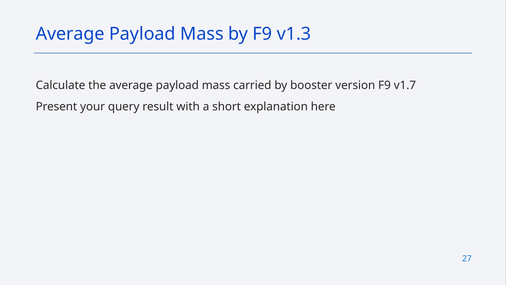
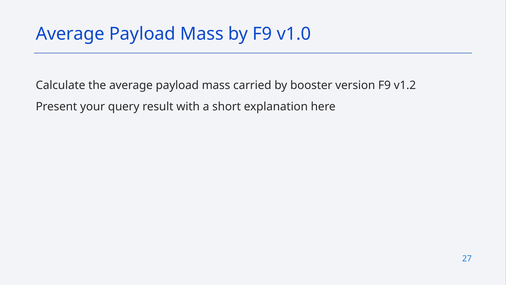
v1.3: v1.3 -> v1.0 (294, 34)
v1.7: v1.7 -> v1.2 (405, 85)
